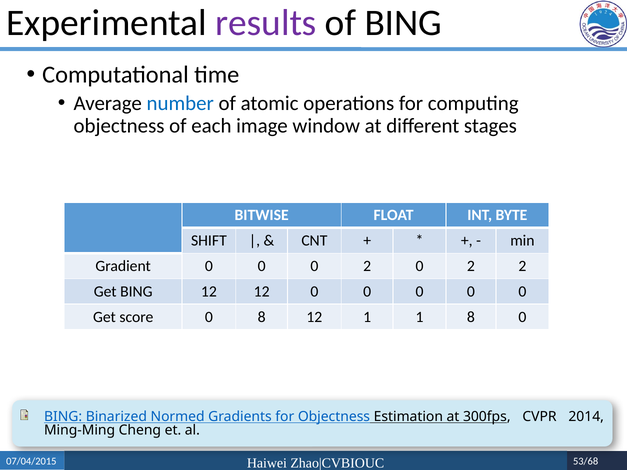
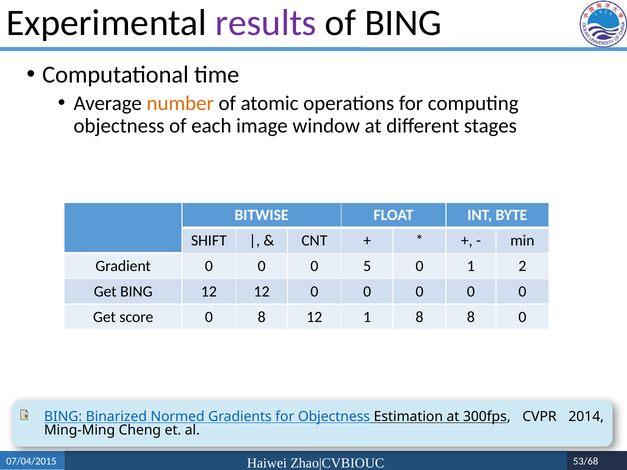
number colour: blue -> orange (180, 103)
0 0 2: 2 -> 5 (367, 266)
2: 2 -> 1 (471, 266)
1 1: 1 -> 8 (419, 317)
